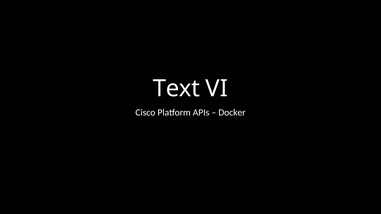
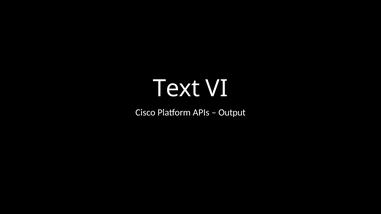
Docker: Docker -> Output (232, 113)
